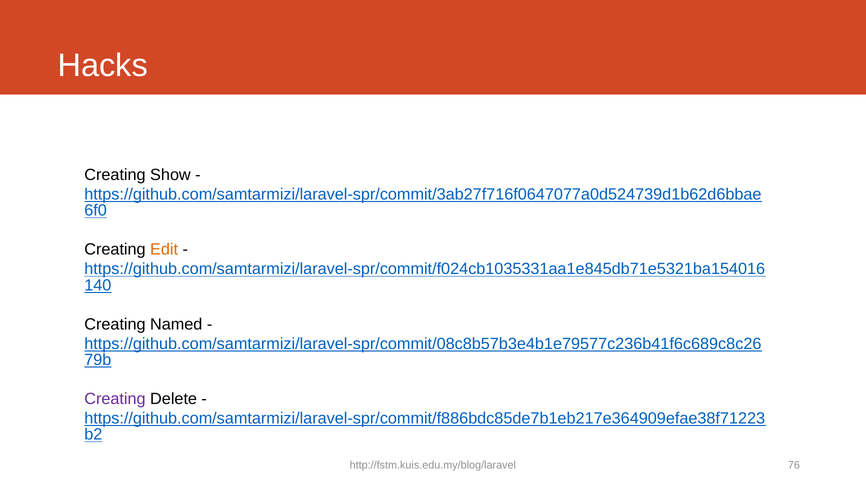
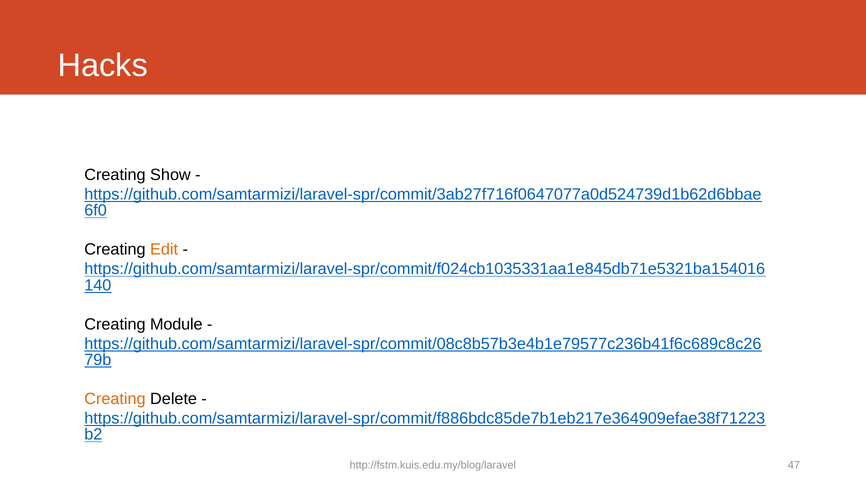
Named: Named -> Module (176, 324)
Creating colour: purple -> orange (115, 399)
76: 76 -> 47 (794, 465)
